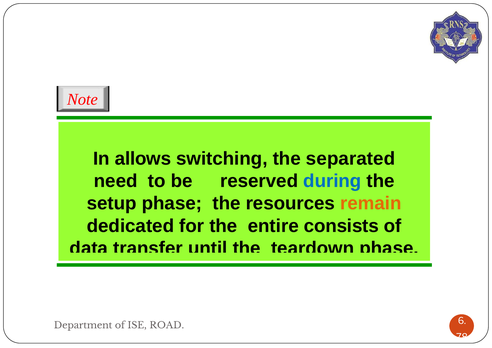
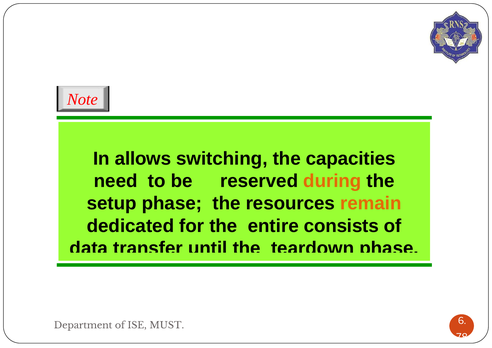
separated: separated -> capacities (351, 159)
during colour: blue -> orange (332, 181)
ROAD: ROAD -> MUST (167, 325)
